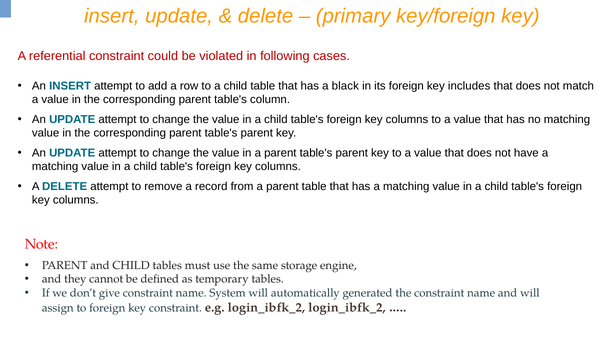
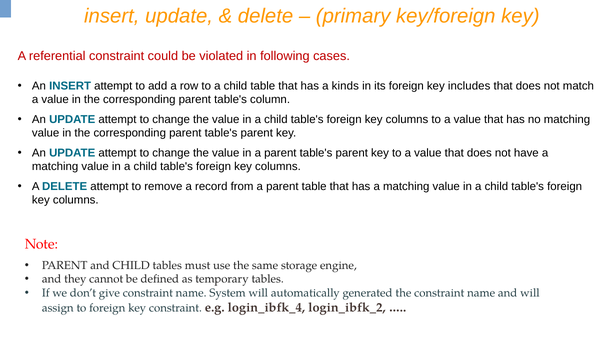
black: black -> kinds (345, 86)
e.g login_ibfk_2: login_ibfk_2 -> login_ibfk_4 (266, 308)
